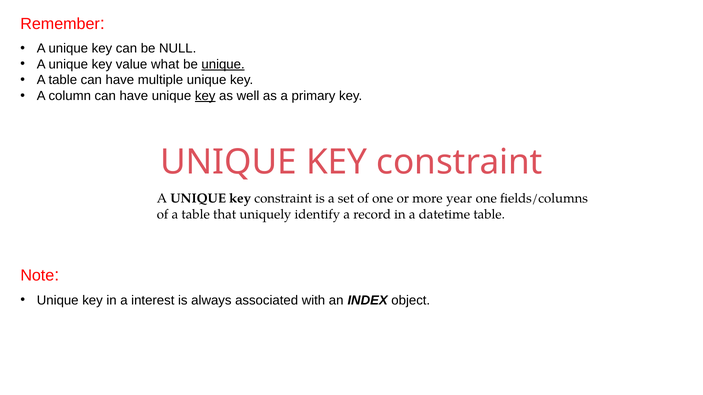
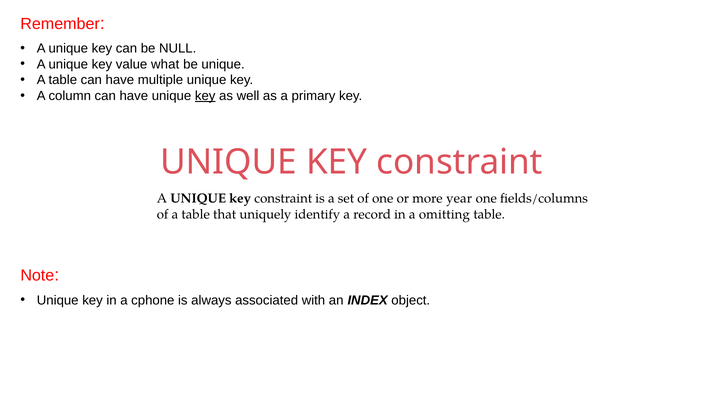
unique underline: present -> none (223, 64)
datetime: datetime -> omitting (444, 214)
interest: interest -> cphone (153, 301)
